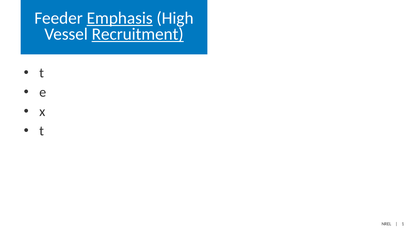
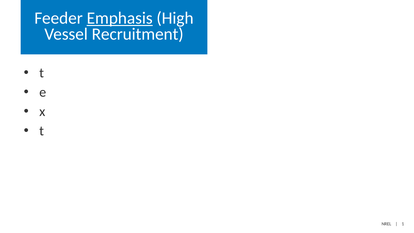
Recruitment underline: present -> none (138, 34)
